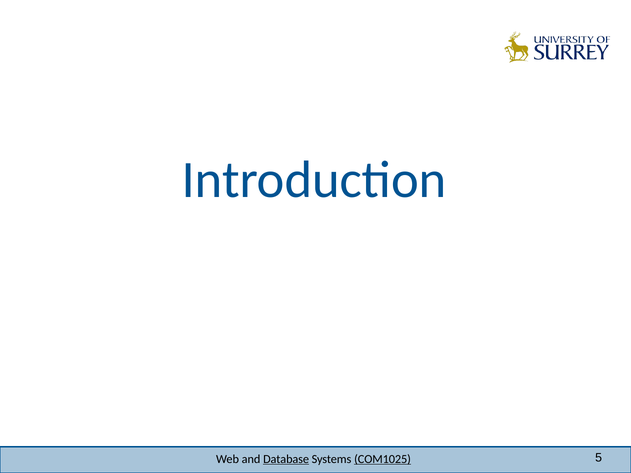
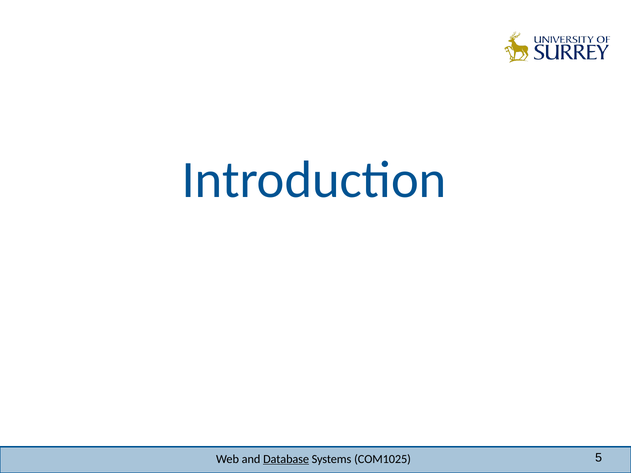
COM1025 underline: present -> none (383, 459)
